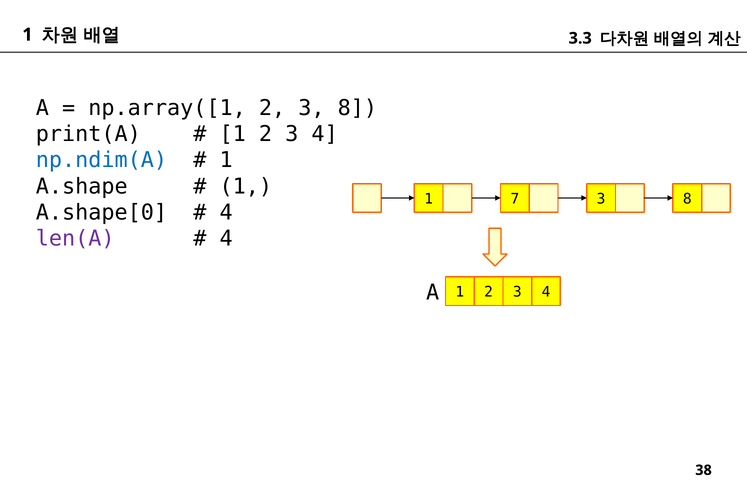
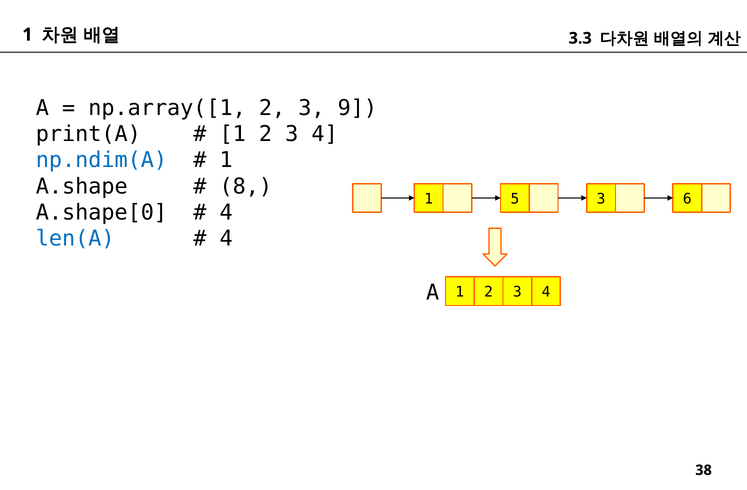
2 3 8: 8 -> 9 (357, 108)
1: 1 -> 8 (246, 187)
7: 7 -> 5 (515, 199)
8: 8 -> 6 (687, 199)
len(A colour: purple -> blue (75, 239)
